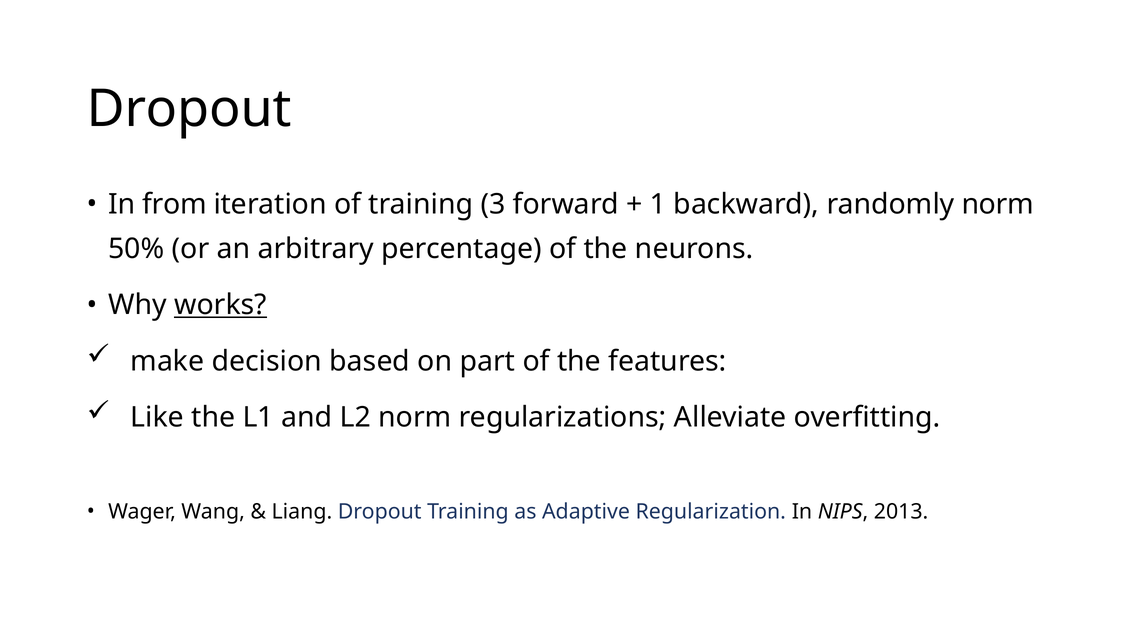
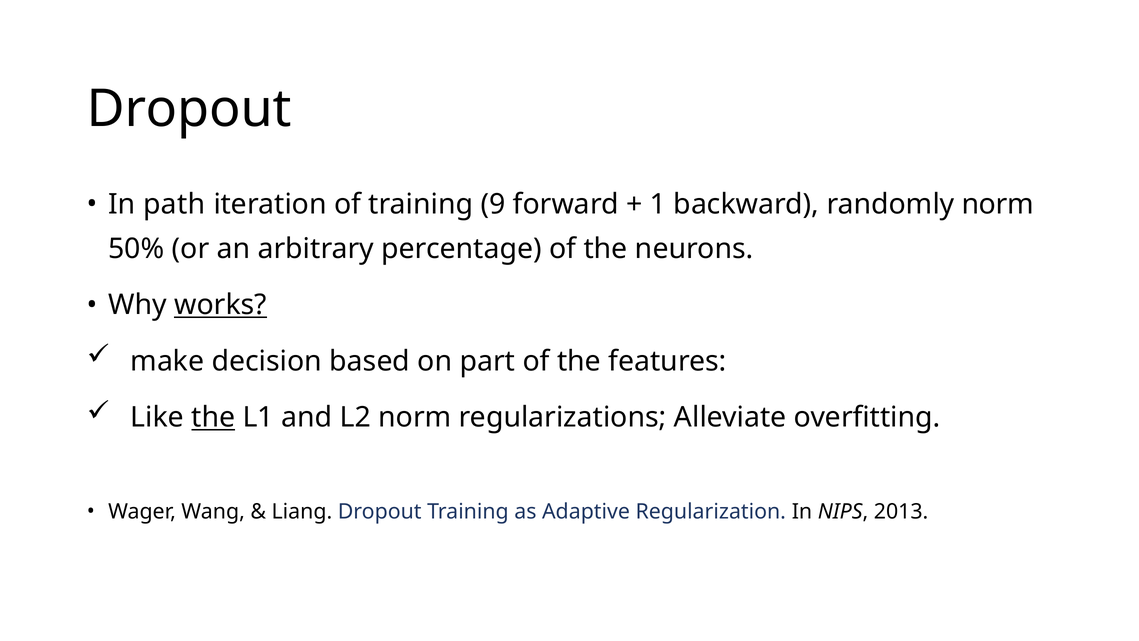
from: from -> path (174, 204)
3: 3 -> 9 (493, 204)
the underline: none -> present (213, 417)
